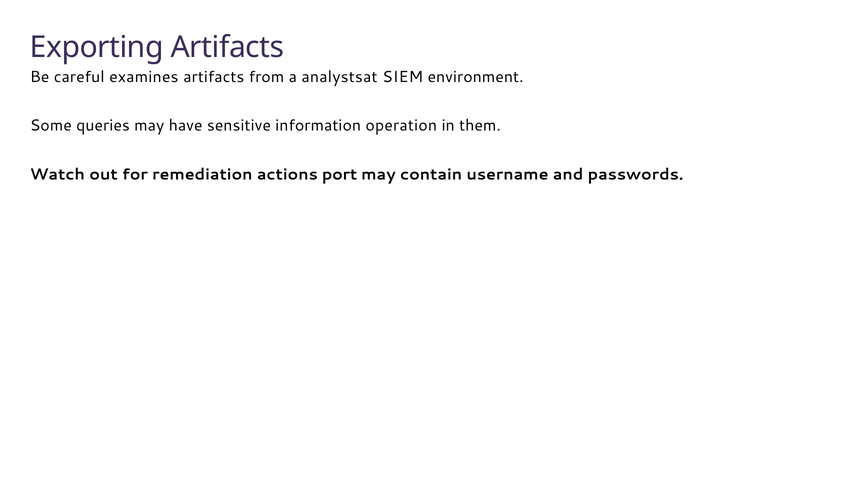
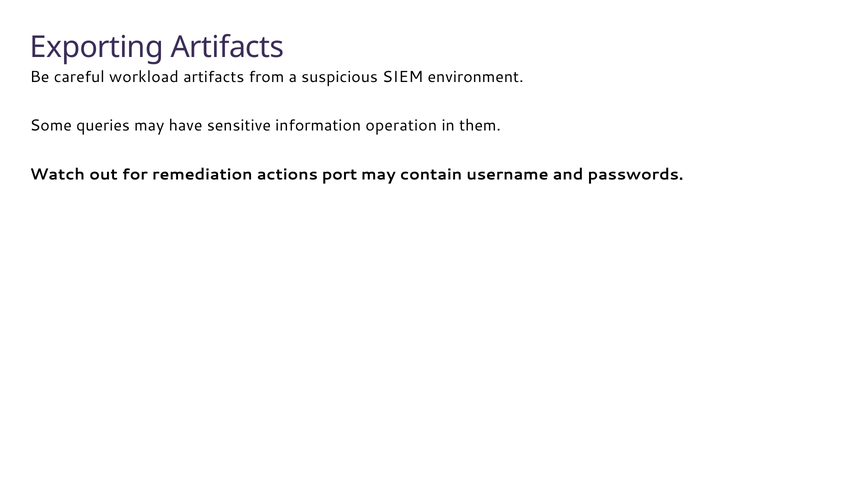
examines: examines -> workload (144, 77)
analystsat: analystsat -> suspicious (340, 77)
